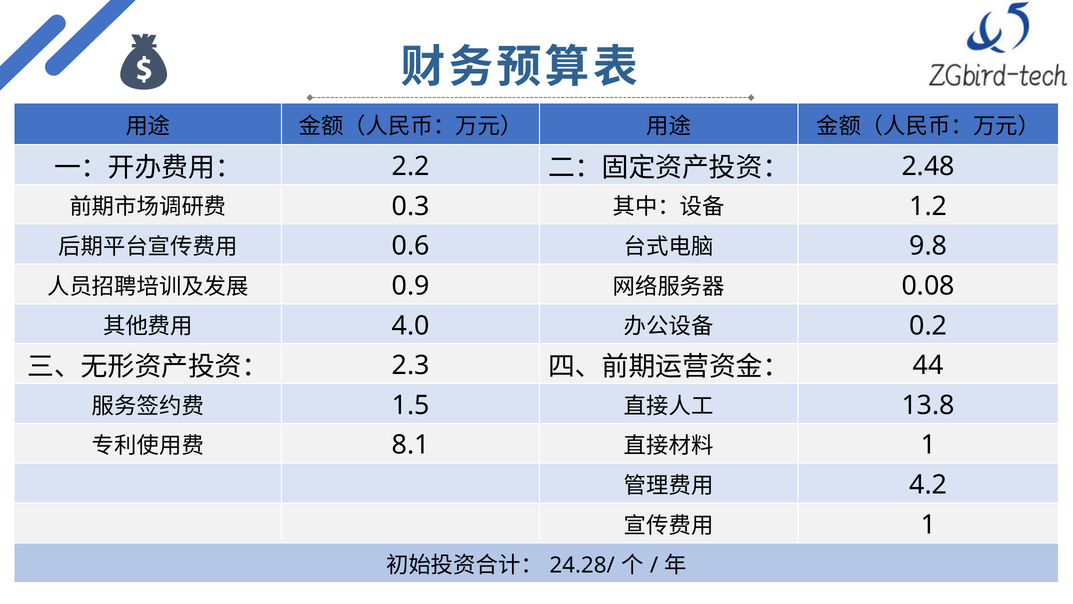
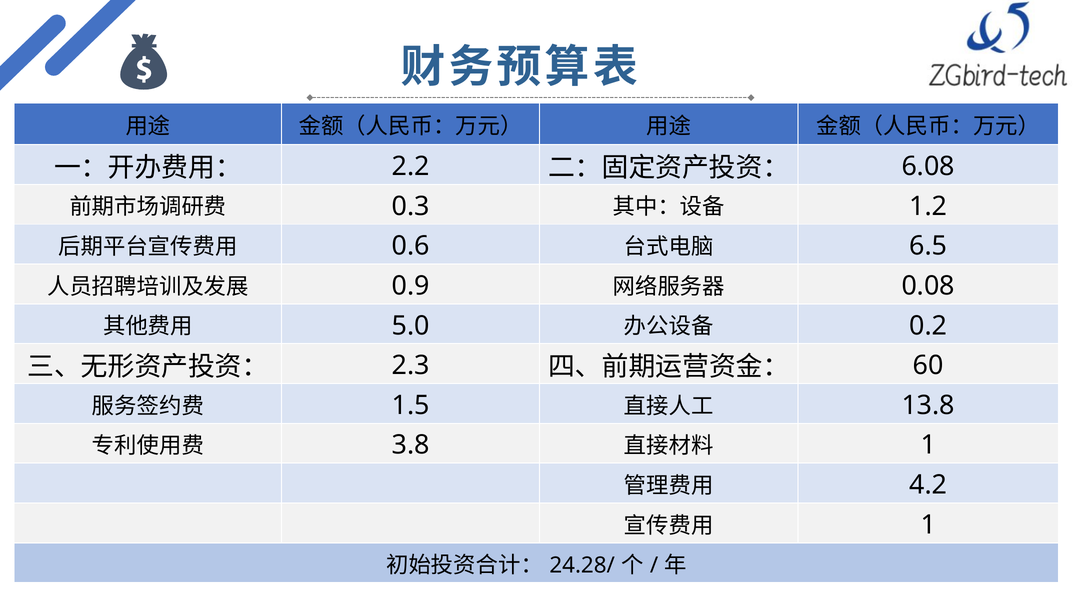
2.48: 2.48 -> 6.08 (928, 166)
9.8: 9.8 -> 6.5 (928, 246)
4.0: 4.0 -> 5.0 (411, 325)
44: 44 -> 60 (928, 365)
8.1: 8.1 -> 3.8 (411, 445)
